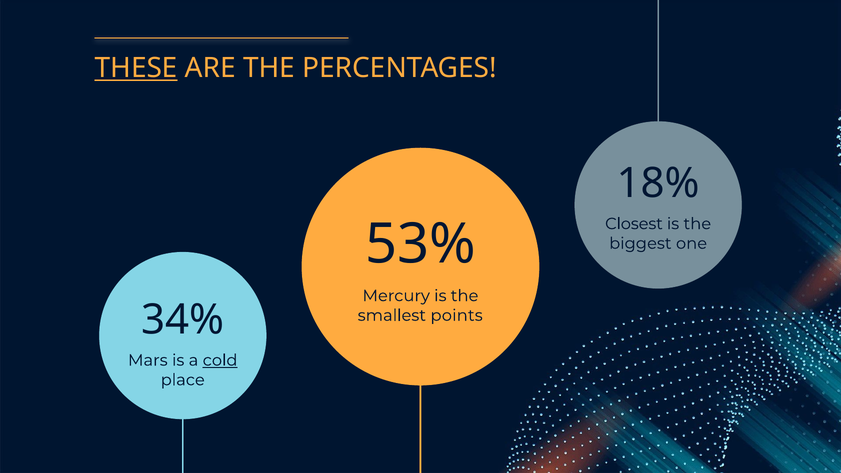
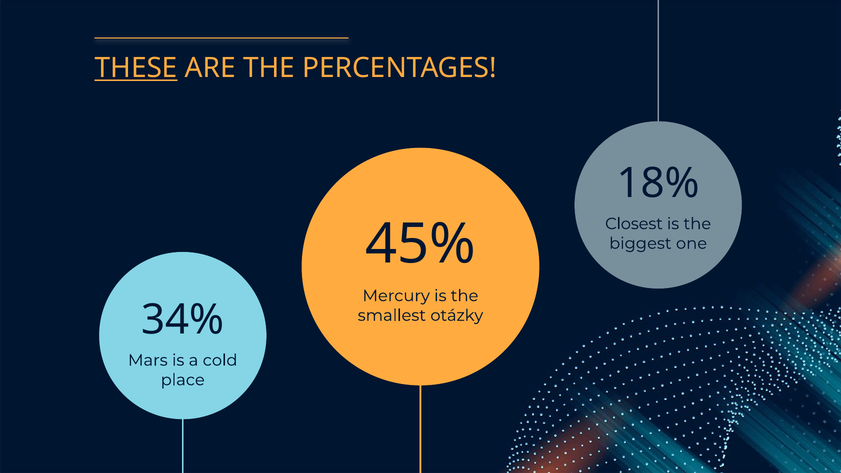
53%: 53% -> 45% (420, 244)
points: points -> otázky (457, 315)
cold underline: present -> none (220, 360)
